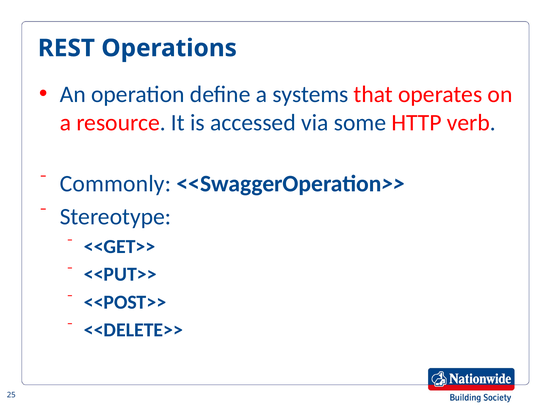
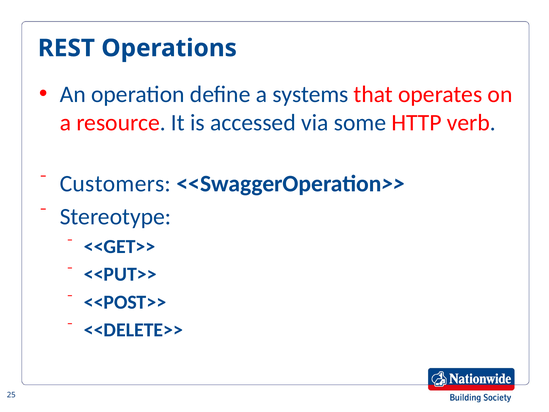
Commonly: Commonly -> Customers (115, 184)
